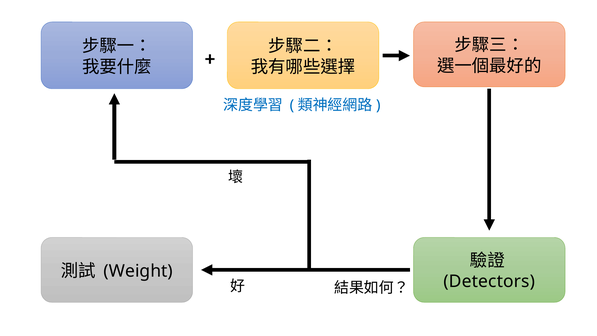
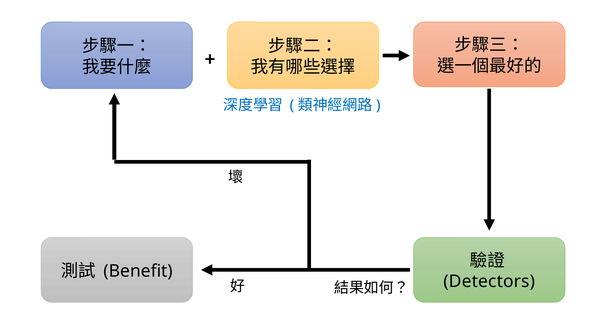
Weight: Weight -> Benefit (138, 271)
